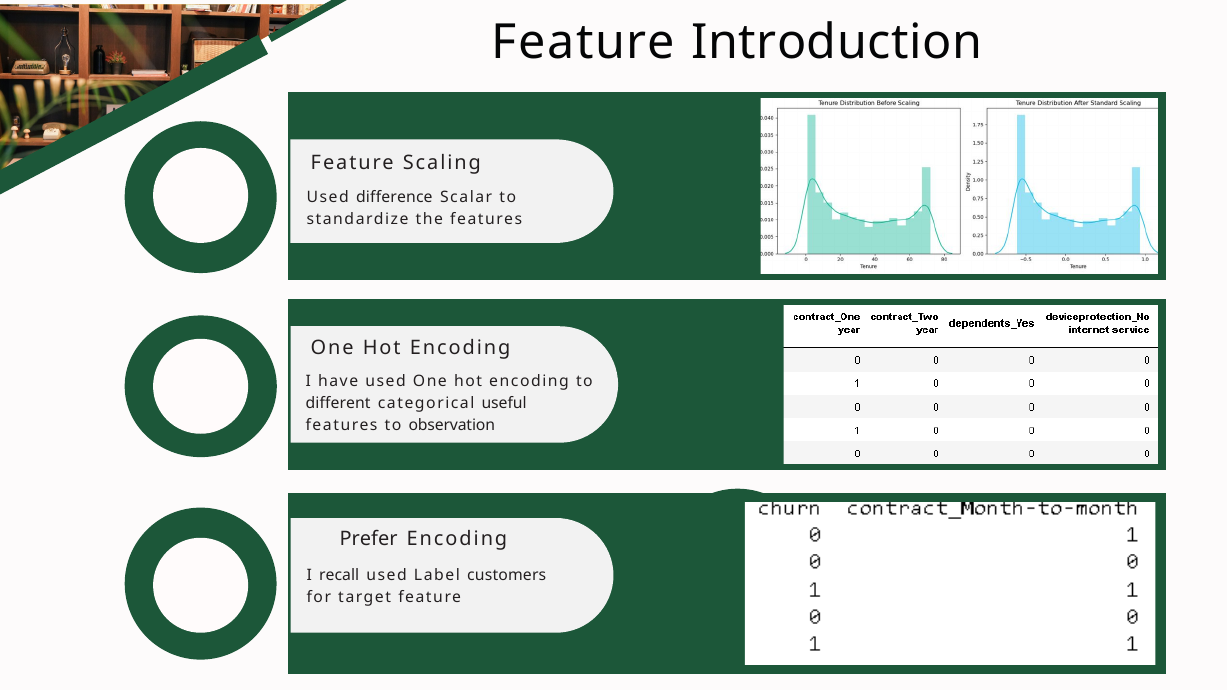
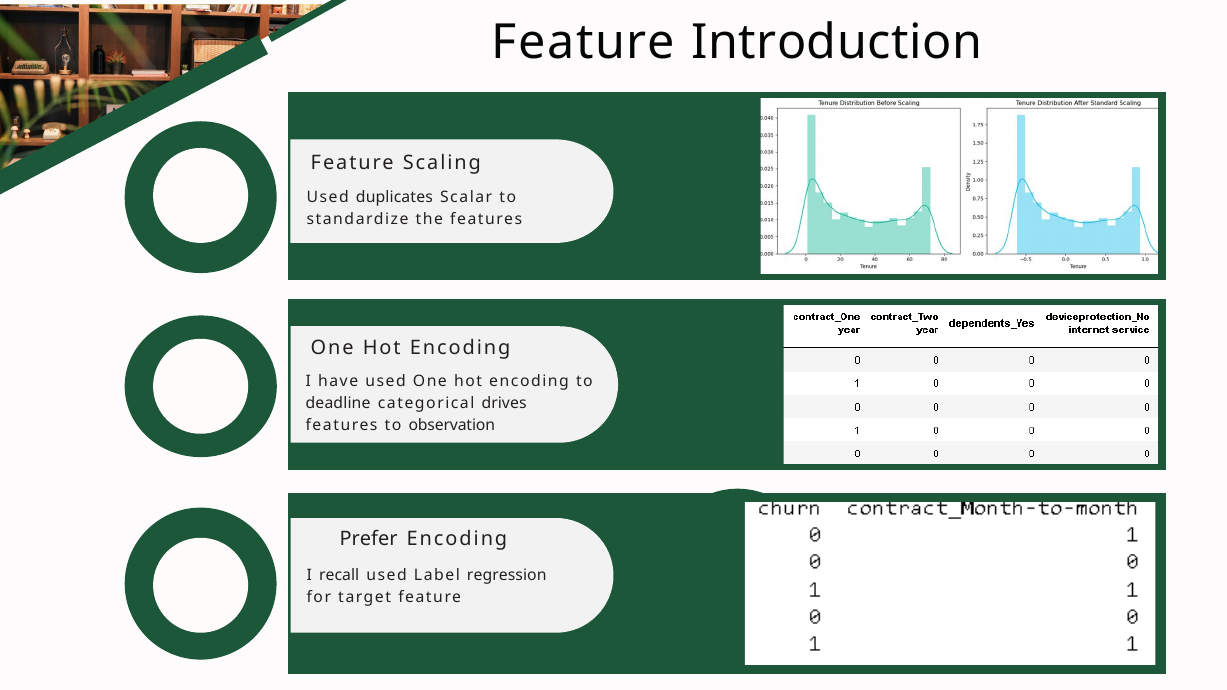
difference: difference -> duplicates (394, 197)
different: different -> deadline (338, 403)
useful: useful -> drives (504, 403)
customers: customers -> regression (507, 576)
